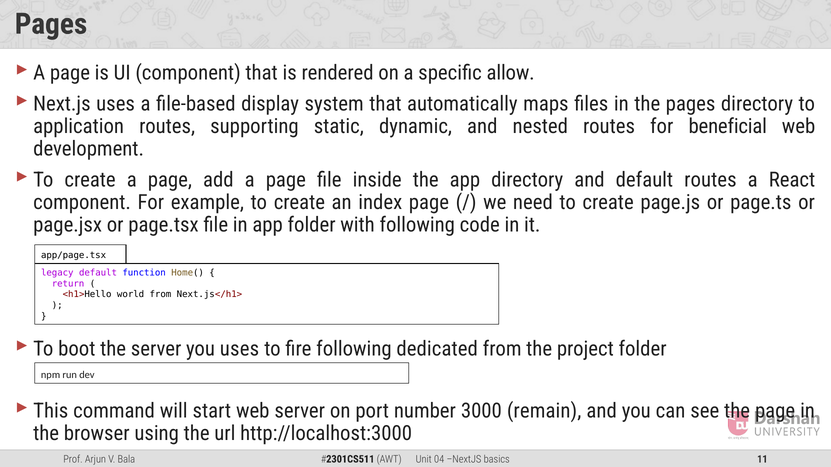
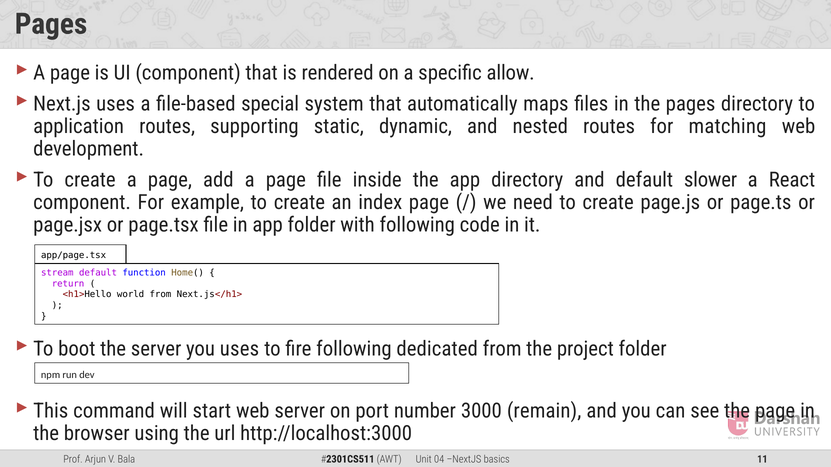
display: display -> special (270, 104)
beneficial: beneficial -> matching (728, 127)
default routes: routes -> slower (711, 180)
legacy: legacy -> stream (57, 273)
